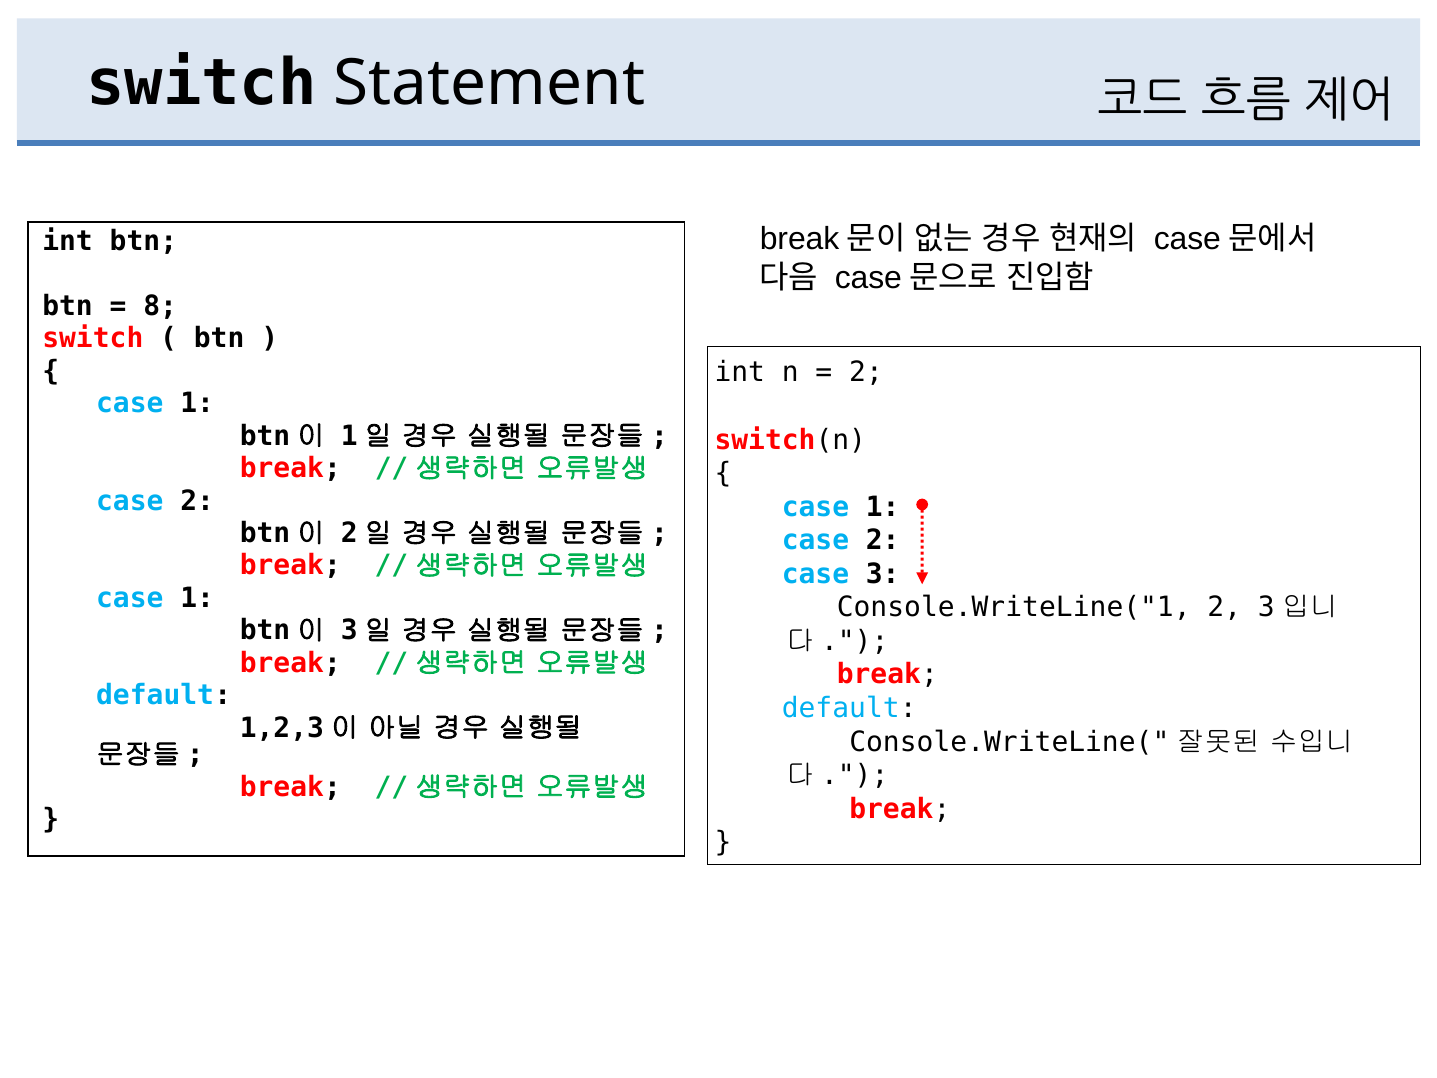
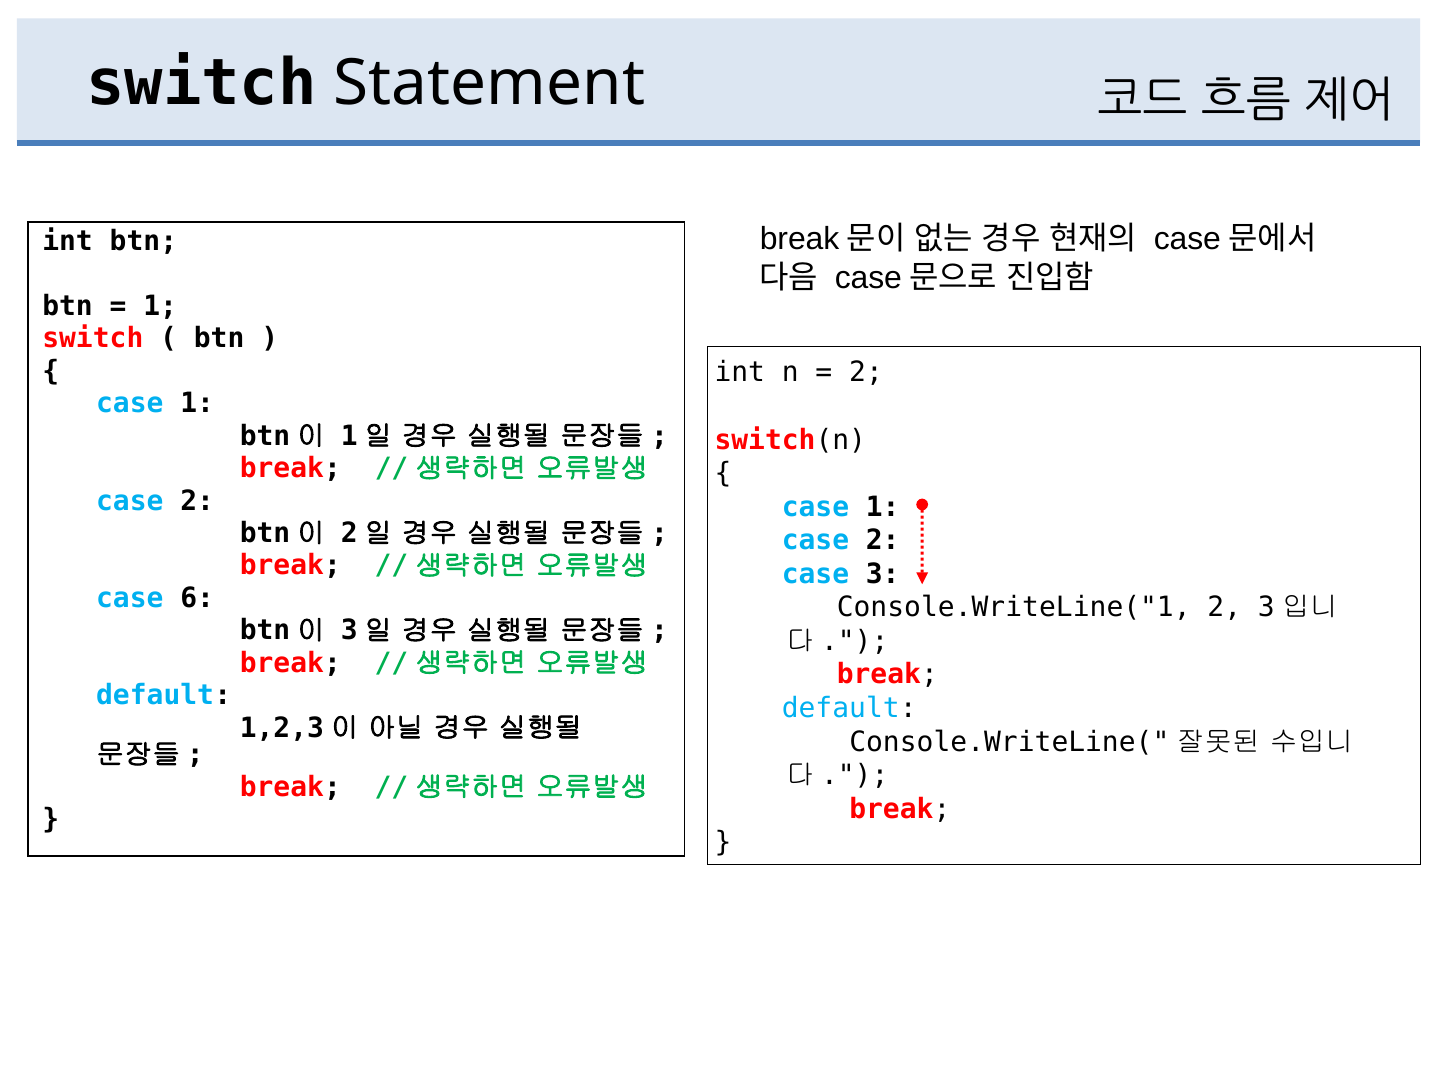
8: 8 -> 1 (160, 306)
1: 1 -> 6 (197, 598)
